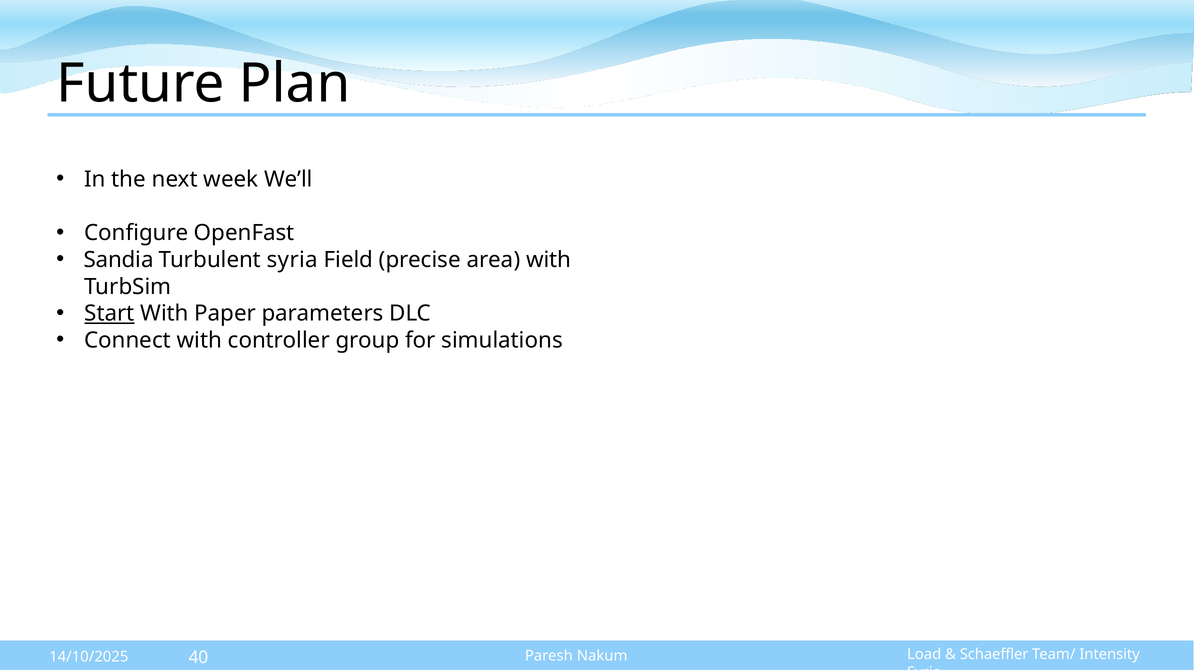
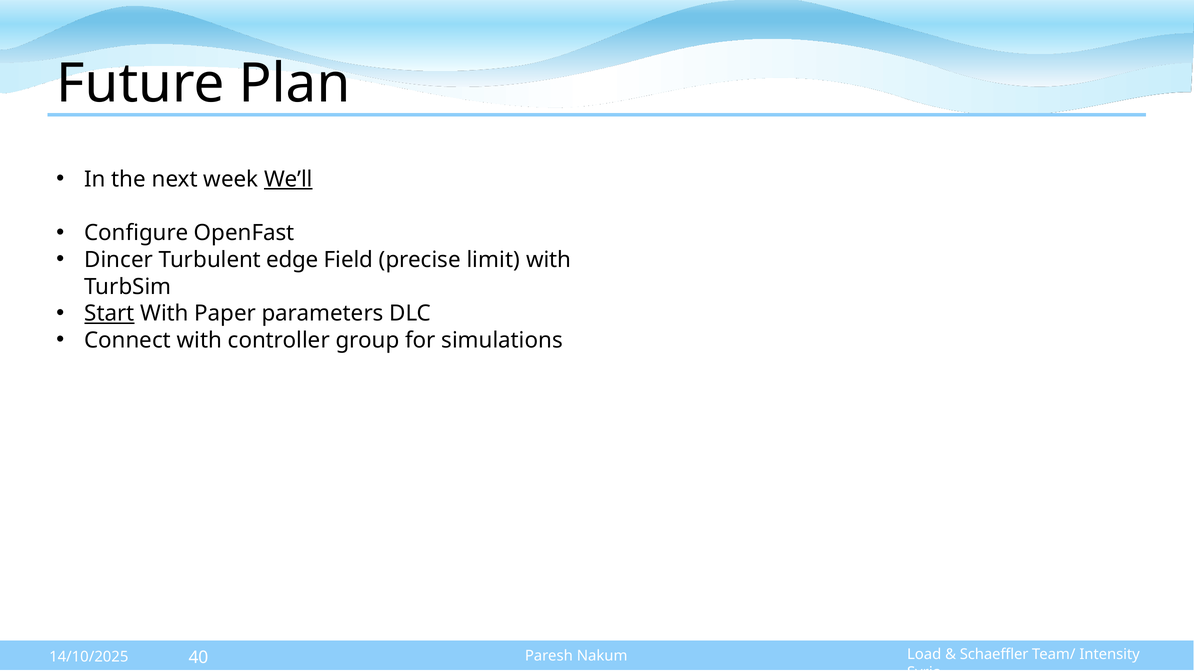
We’ll underline: none -> present (288, 179)
Sandia: Sandia -> Dincer (119, 260)
Turbulent syria: syria -> edge (292, 260)
area: area -> limit (493, 260)
